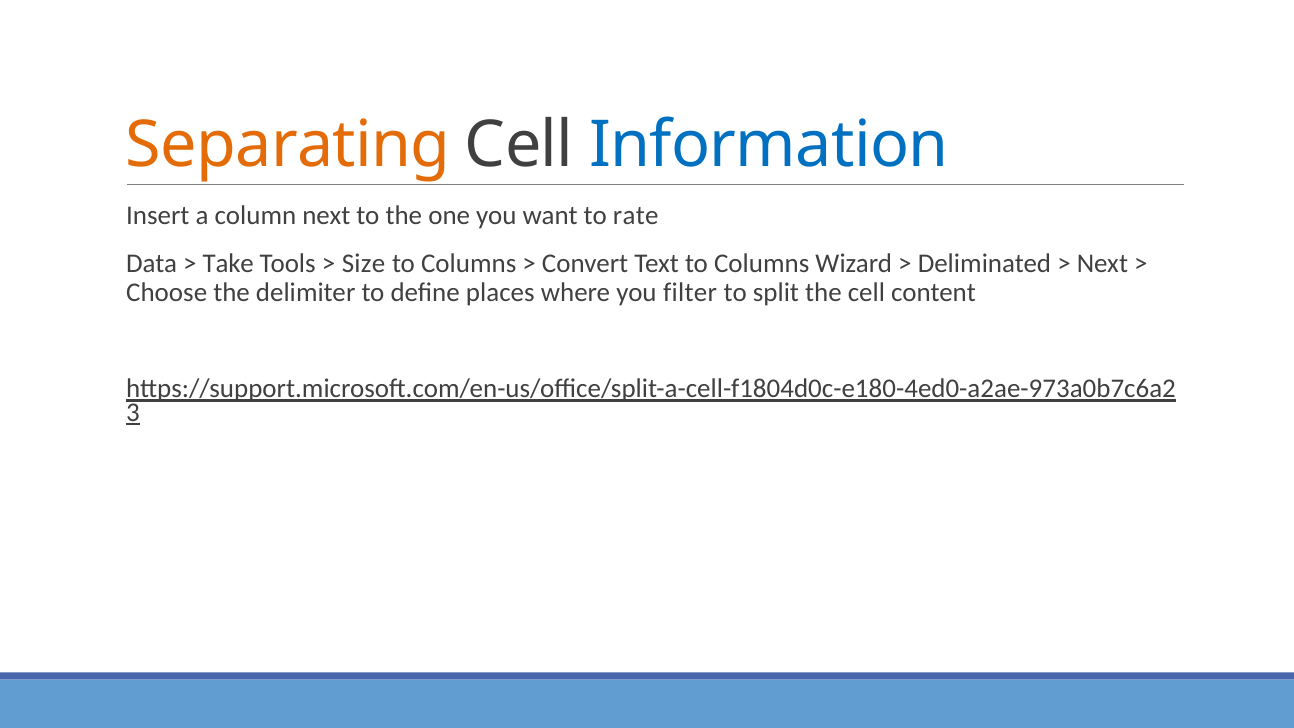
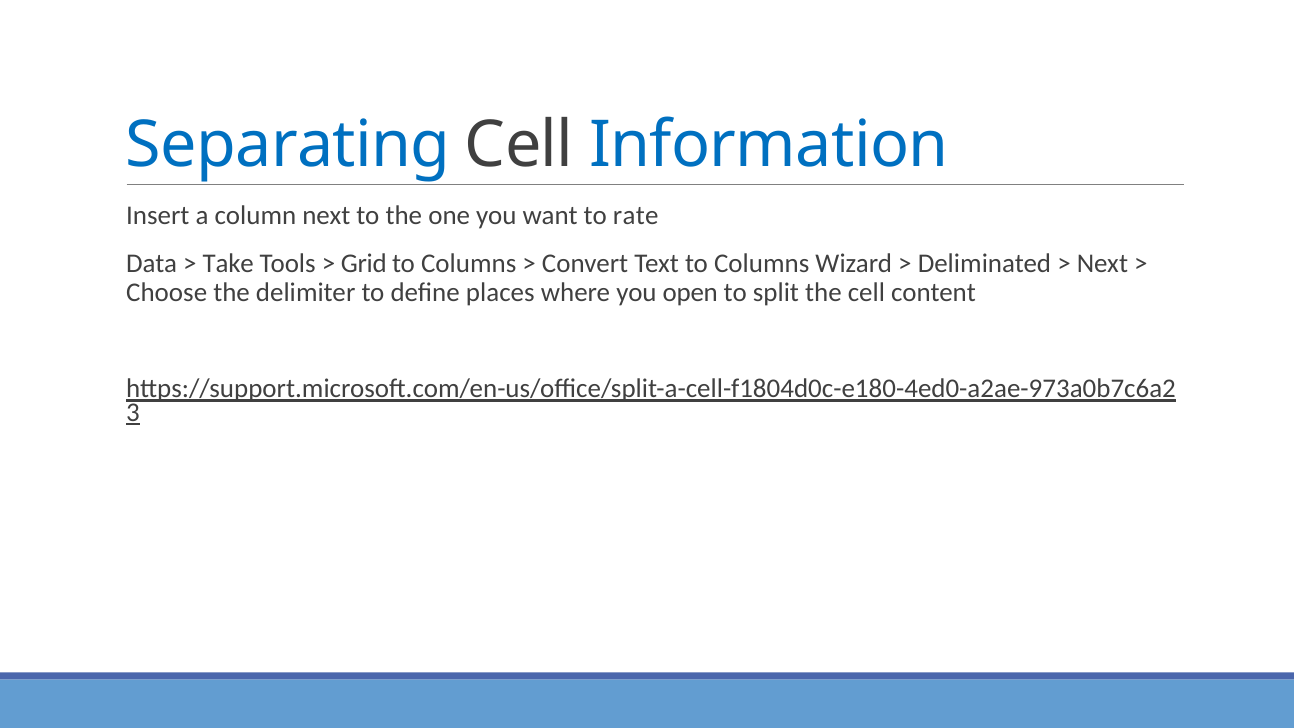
Separating colour: orange -> blue (288, 145)
Size: Size -> Grid (364, 263)
filter: filter -> open (690, 292)
